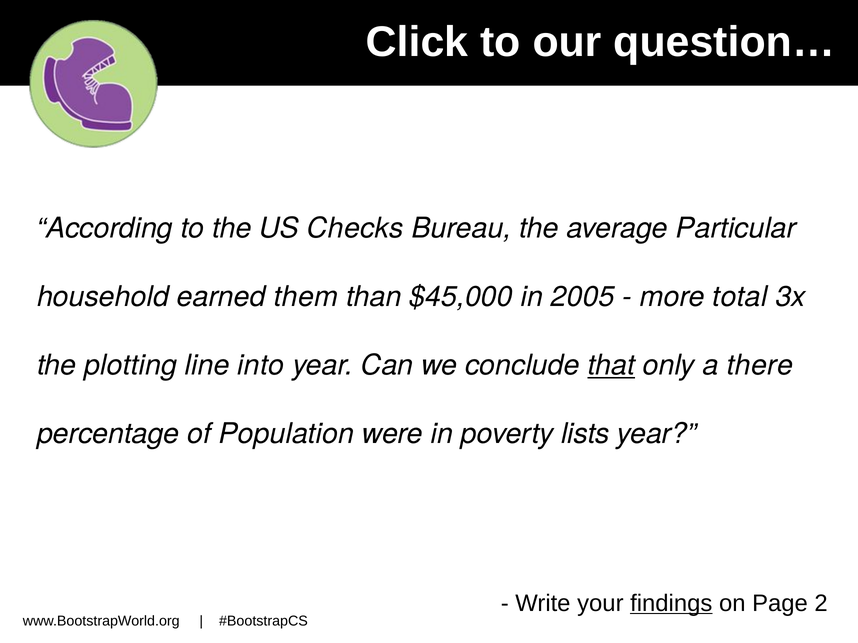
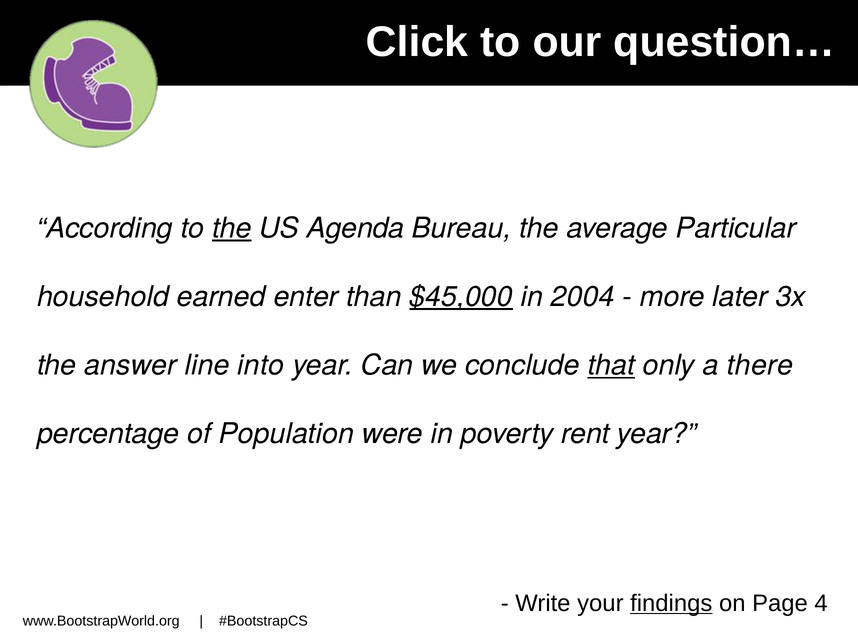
the underline: none -> present (232, 228)
Checks: Checks -> Agenda (356, 228)
them: them -> enter (306, 297)
$45,000 underline: none -> present (461, 297)
2005: 2005 -> 2004 (583, 297)
total: total -> later (740, 297)
plotting: plotting -> answer (131, 366)
lists: lists -> rent (585, 434)
2: 2 -> 4 (821, 604)
